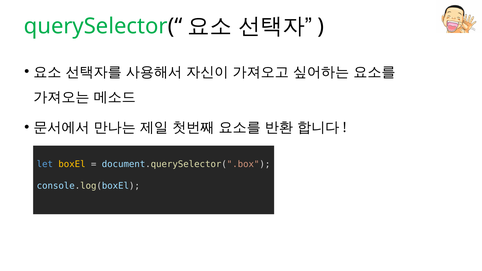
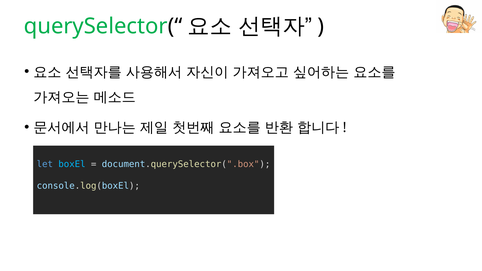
boxEl colour: yellow -> light blue (72, 164)
